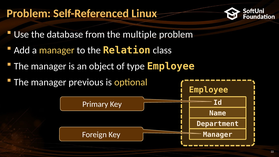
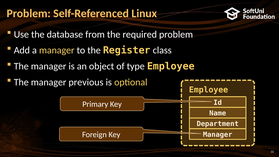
multiple: multiple -> required (140, 34)
Relation: Relation -> Register (127, 50)
